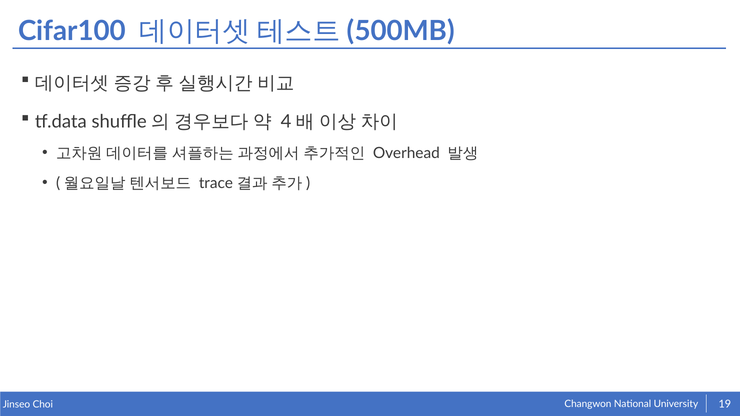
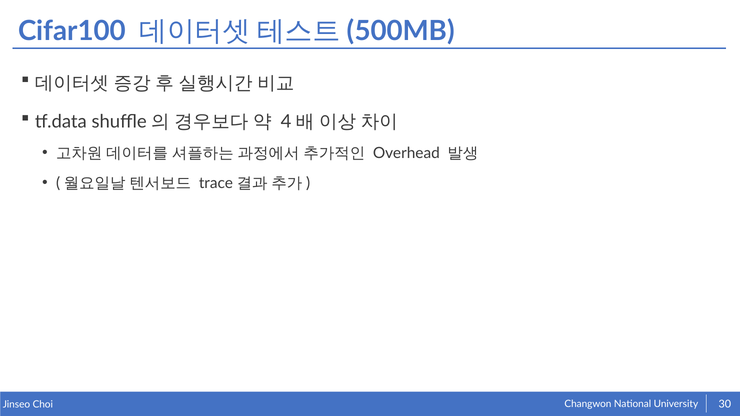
19: 19 -> 30 (725, 404)
